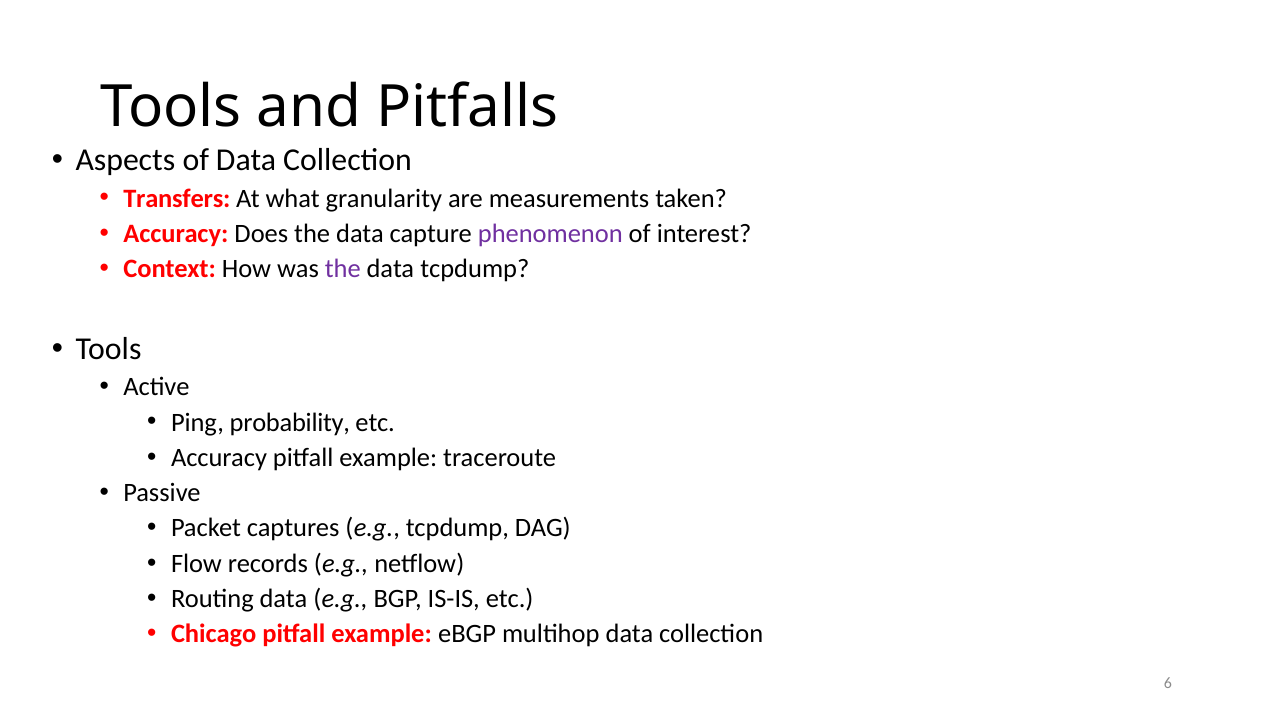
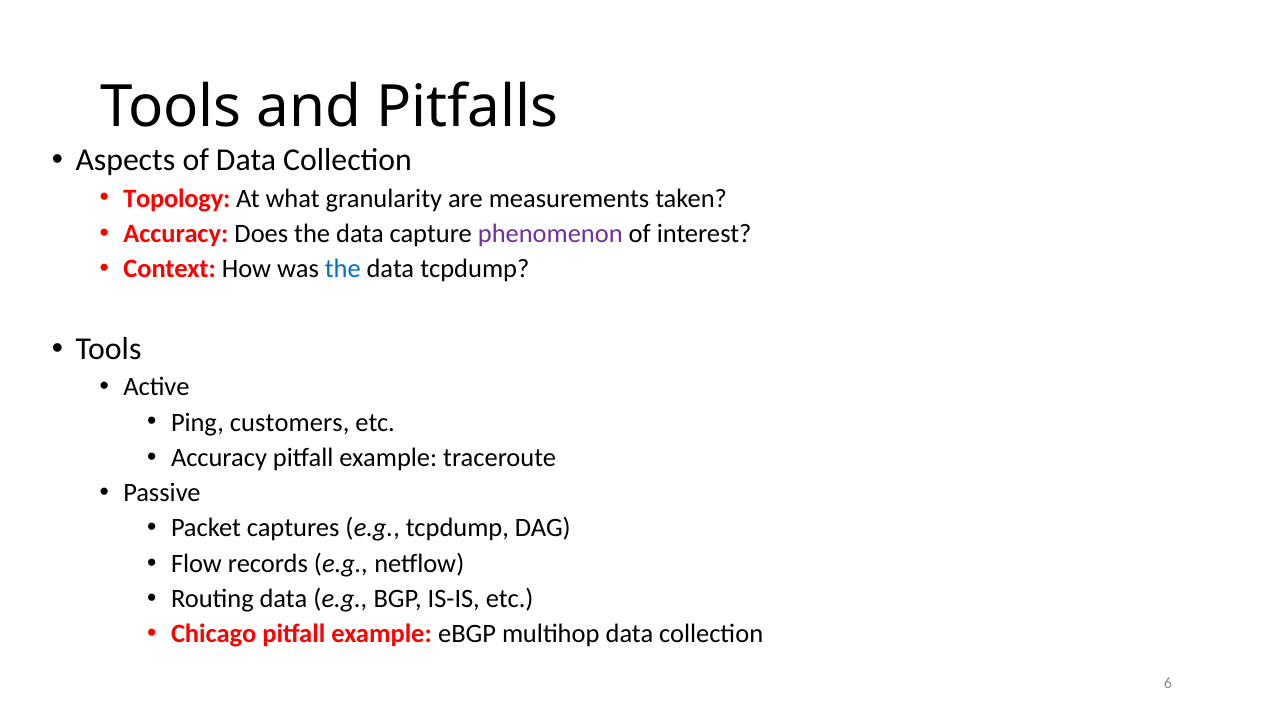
Transfers: Transfers -> Topology (177, 198)
the colour: purple -> blue (343, 269)
probability: probability -> customers (290, 422)
